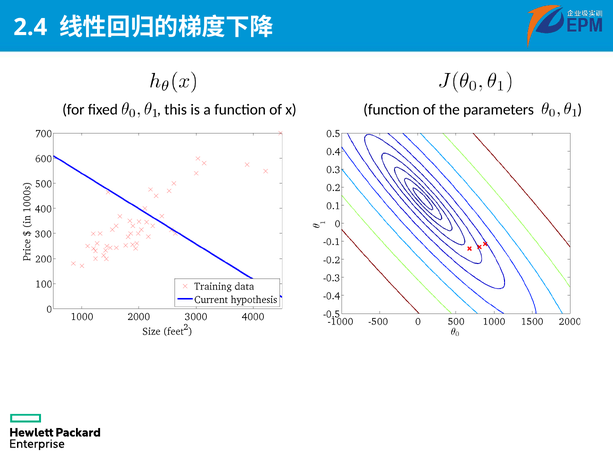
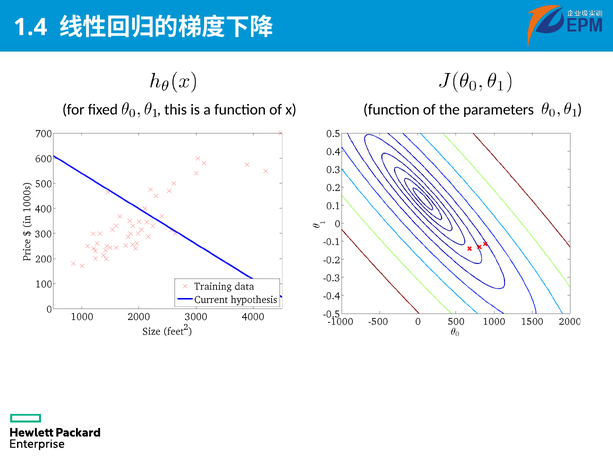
2.4: 2.4 -> 1.4 (30, 27)
